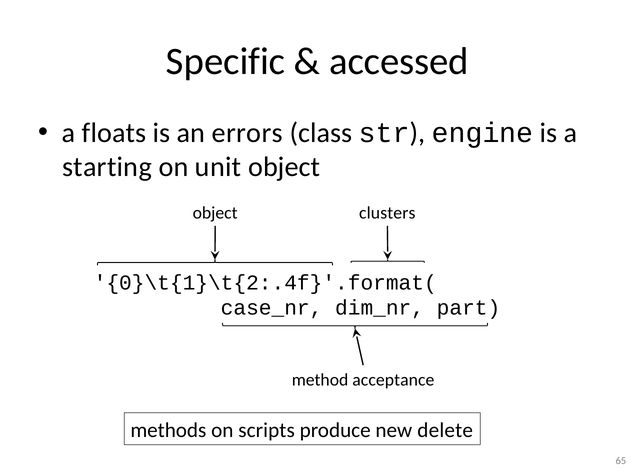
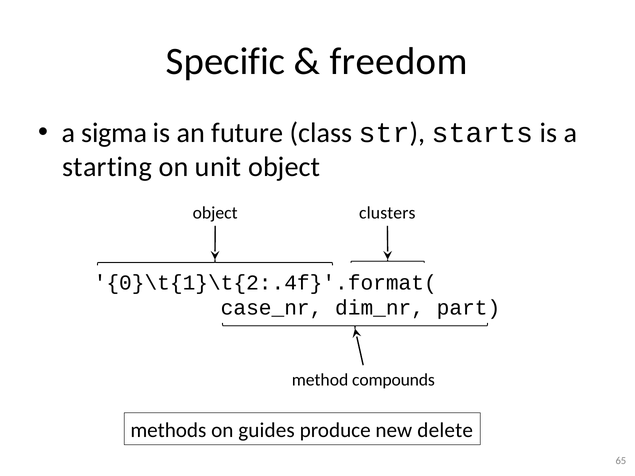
accessed: accessed -> freedom (399, 61)
floats: floats -> sigma (114, 133)
errors: errors -> future (247, 133)
engine: engine -> starts (483, 133)
acceptance: acceptance -> compounds (393, 380)
scripts: scripts -> guides (267, 430)
